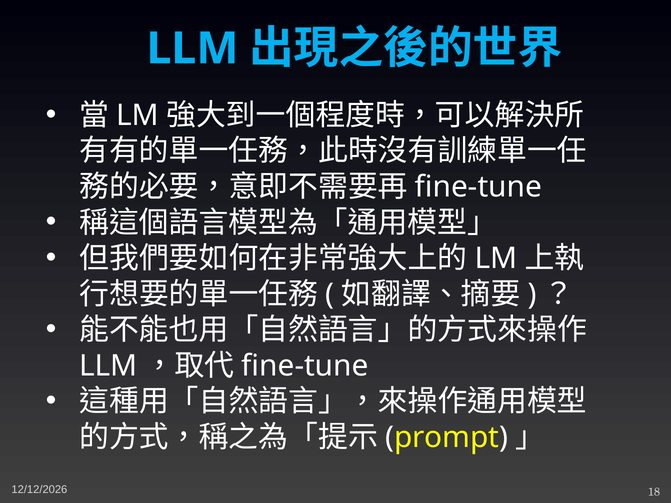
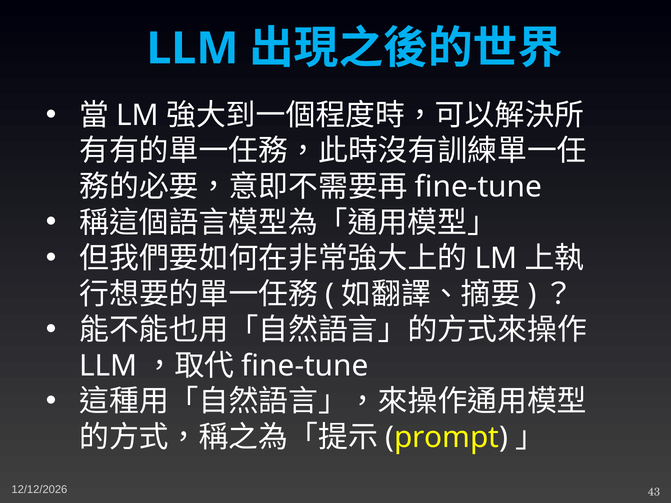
18: 18 -> 43 (654, 492)
